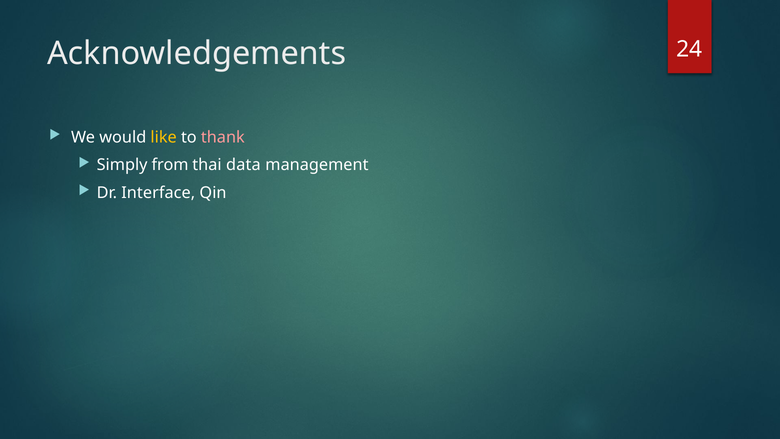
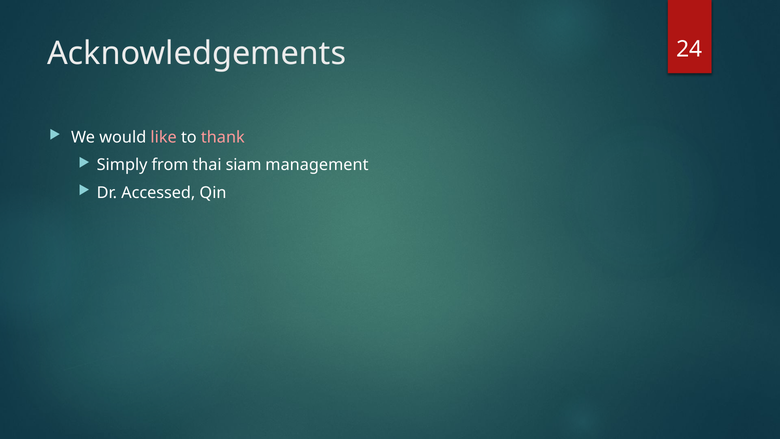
like colour: yellow -> pink (164, 137)
data: data -> siam (244, 165)
Interface: Interface -> Accessed (158, 193)
